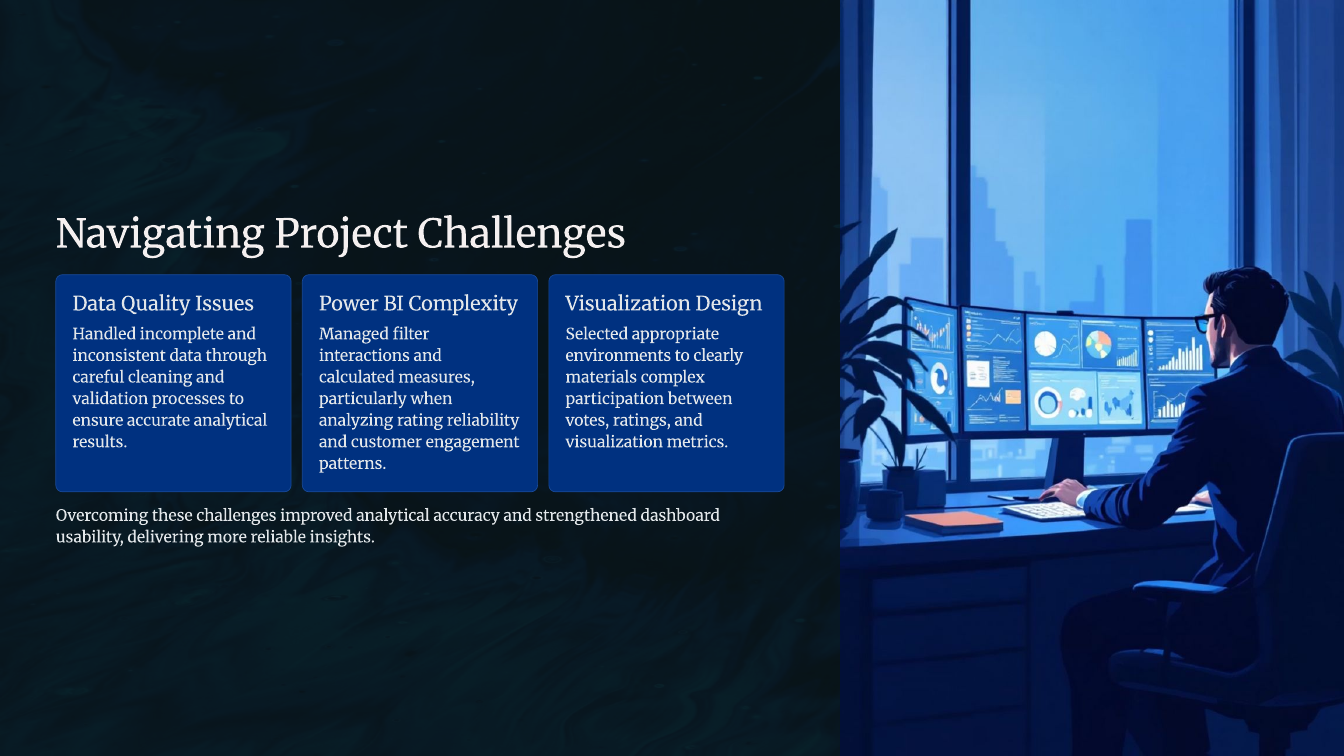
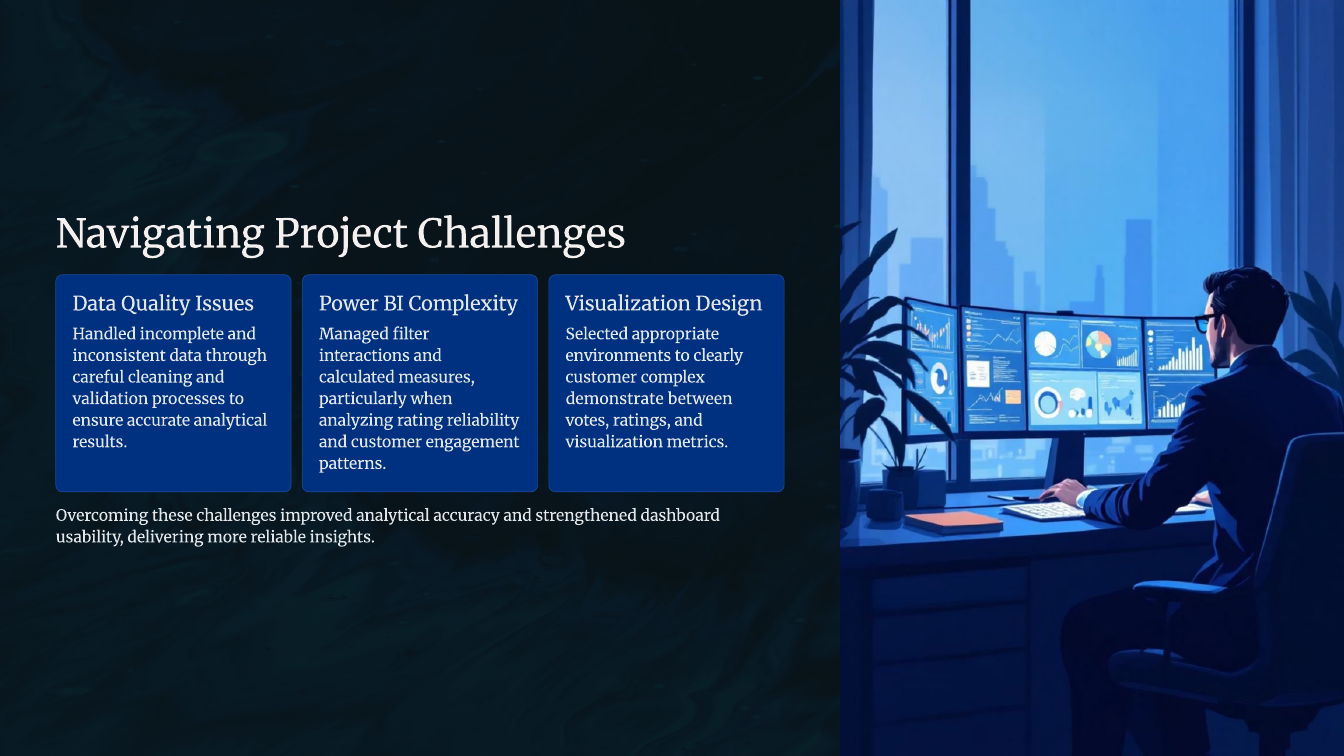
materials: materials -> customer (601, 377)
participation: participation -> demonstrate (615, 399)
